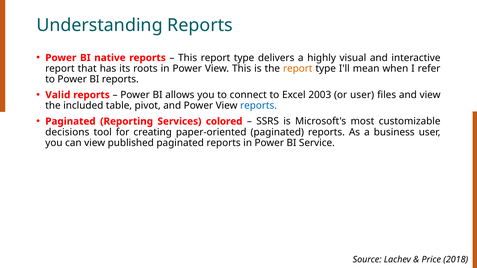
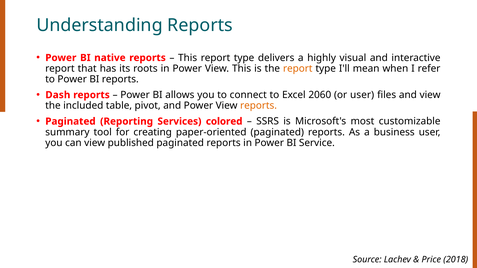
Valid: Valid -> Dash (58, 95)
2003: 2003 -> 2060 (320, 95)
reports colour: blue -> orange (259, 106)
decisions: decisions -> summary (67, 132)
